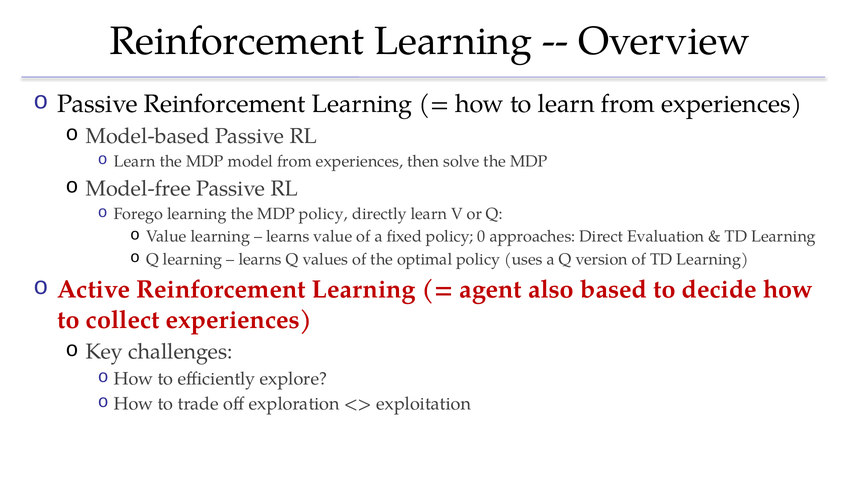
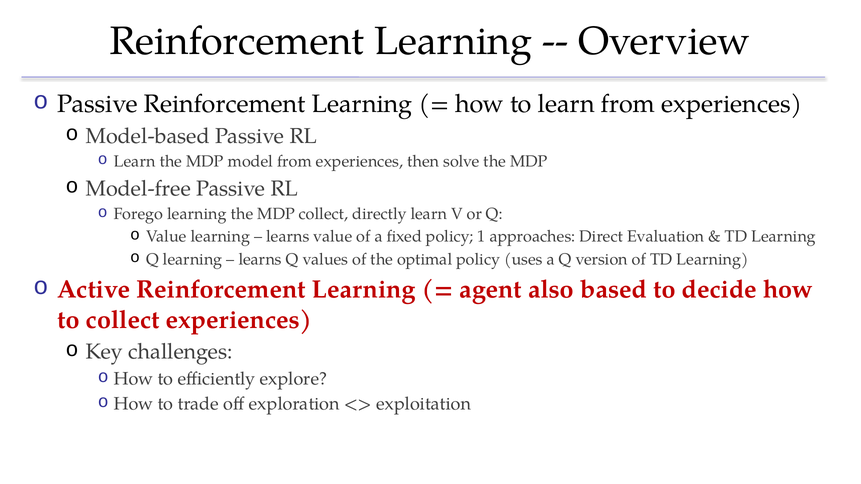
MDP policy: policy -> collect (324, 214)
0: 0 -> 1 (482, 237)
